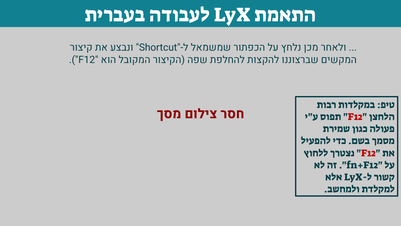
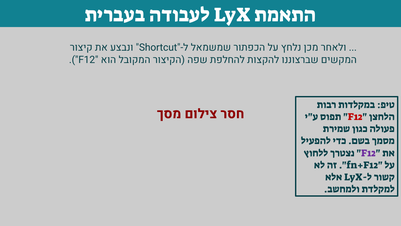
F12 colour: red -> purple (368, 153)
